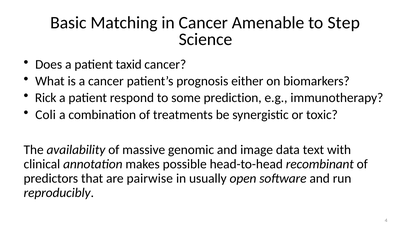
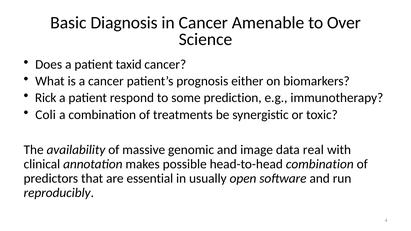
Matching: Matching -> Diagnosis (124, 23)
Step: Step -> Over (344, 23)
text: text -> real (313, 150)
head-to-head recombinant: recombinant -> combination (320, 164)
pairwise: pairwise -> essential (150, 179)
